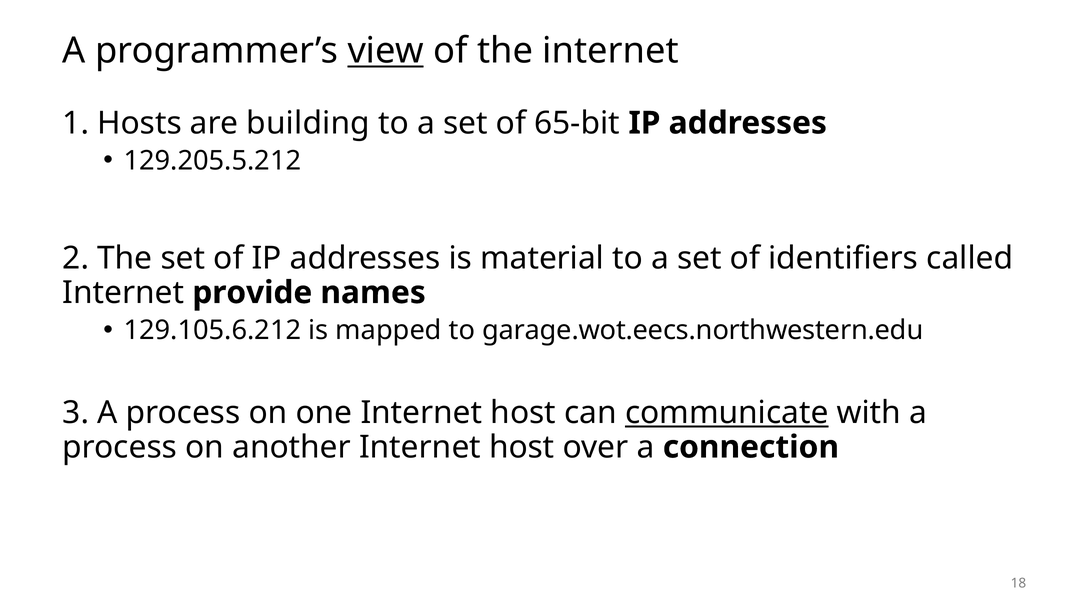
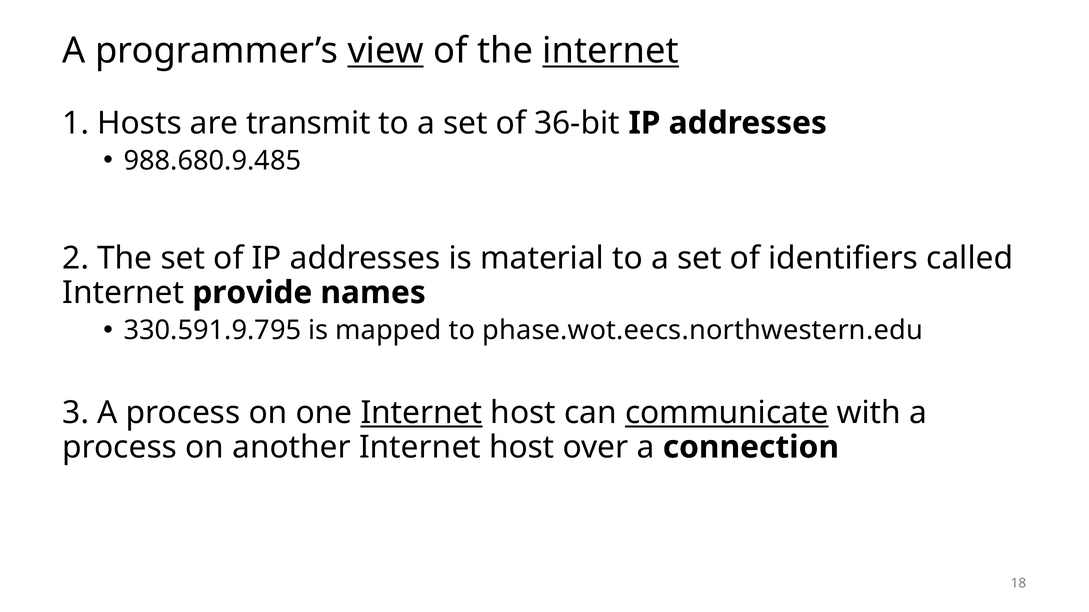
internet underline: none -> present (611, 51)
building: building -> transmit (308, 123)
65-bit: 65-bit -> 36-bit (577, 123)
129.205.5.212: 129.205.5.212 -> 988.680.9.485 (212, 161)
129.105.6.212: 129.105.6.212 -> 330.591.9.795 (212, 330)
garage.wot.eecs.northwestern.edu: garage.wot.eecs.northwestern.edu -> phase.wot.eecs.northwestern.edu (703, 330)
Internet underline: none -> present (421, 413)
